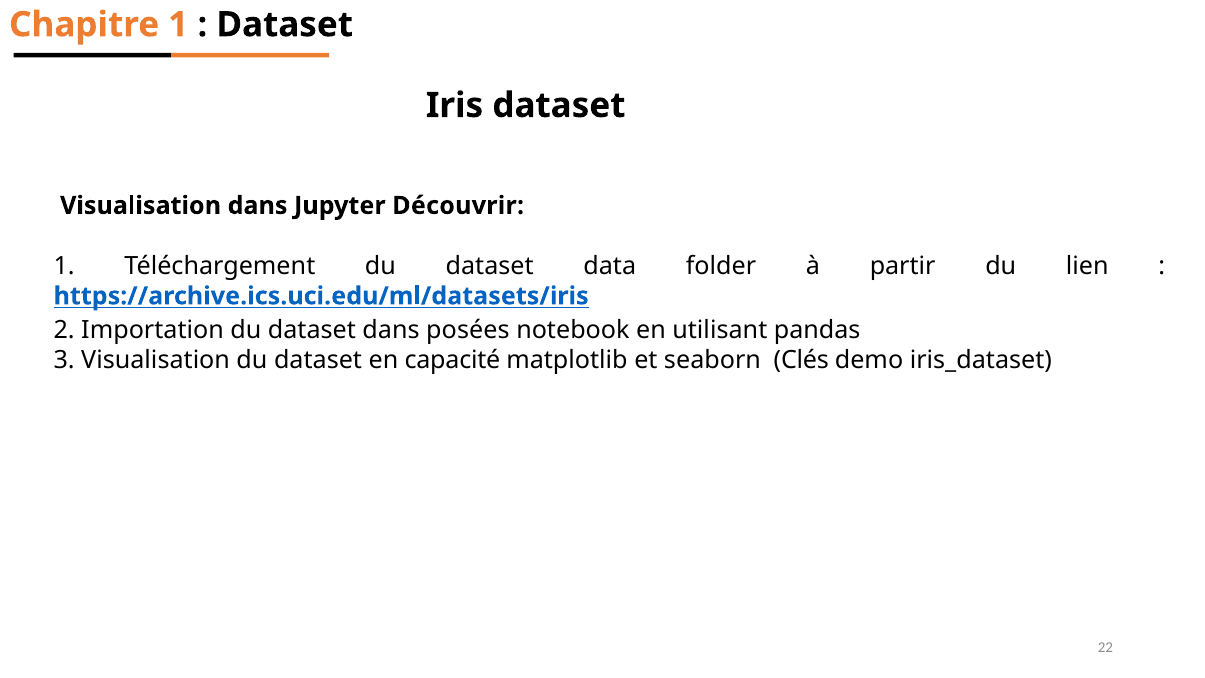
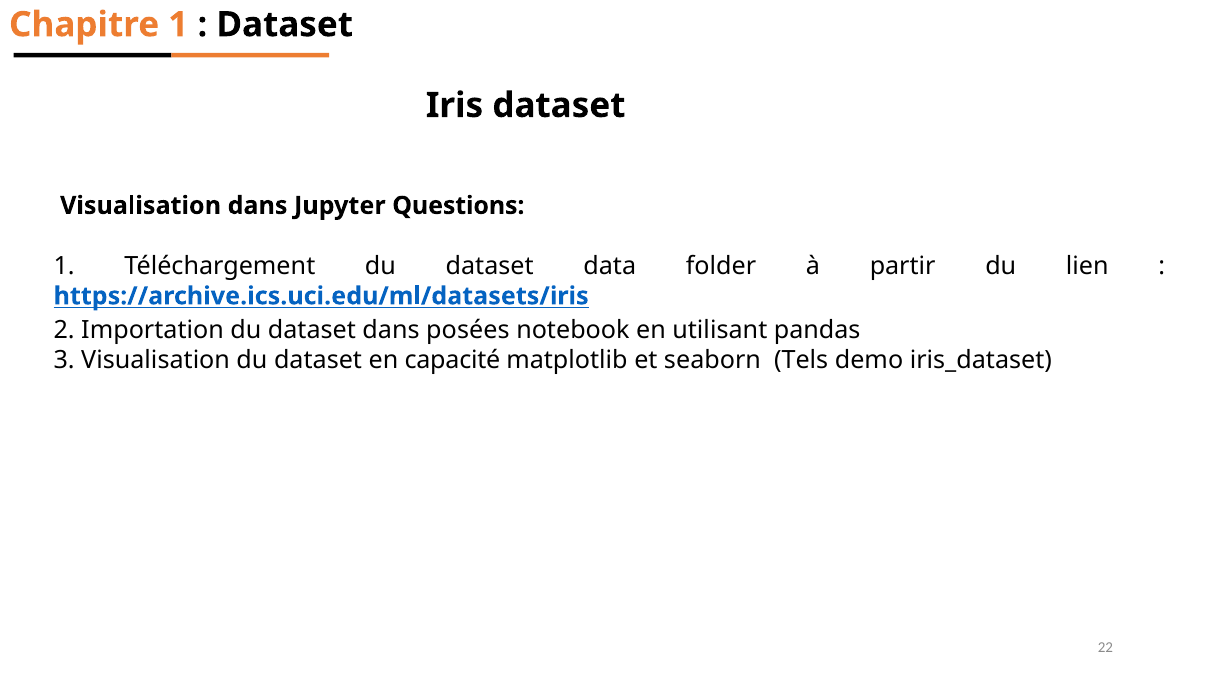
Découvrir: Découvrir -> Questions (458, 206)
Clés: Clés -> Tels (801, 360)
